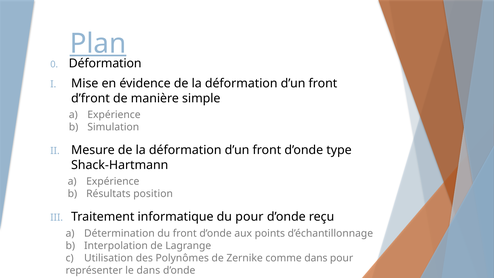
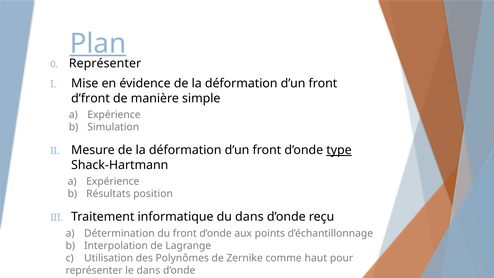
0 Déformation: Déformation -> Représenter (105, 63)
type underline: none -> present (339, 150)
du pour: pour -> dans (249, 217)
comme dans: dans -> haut (316, 258)
